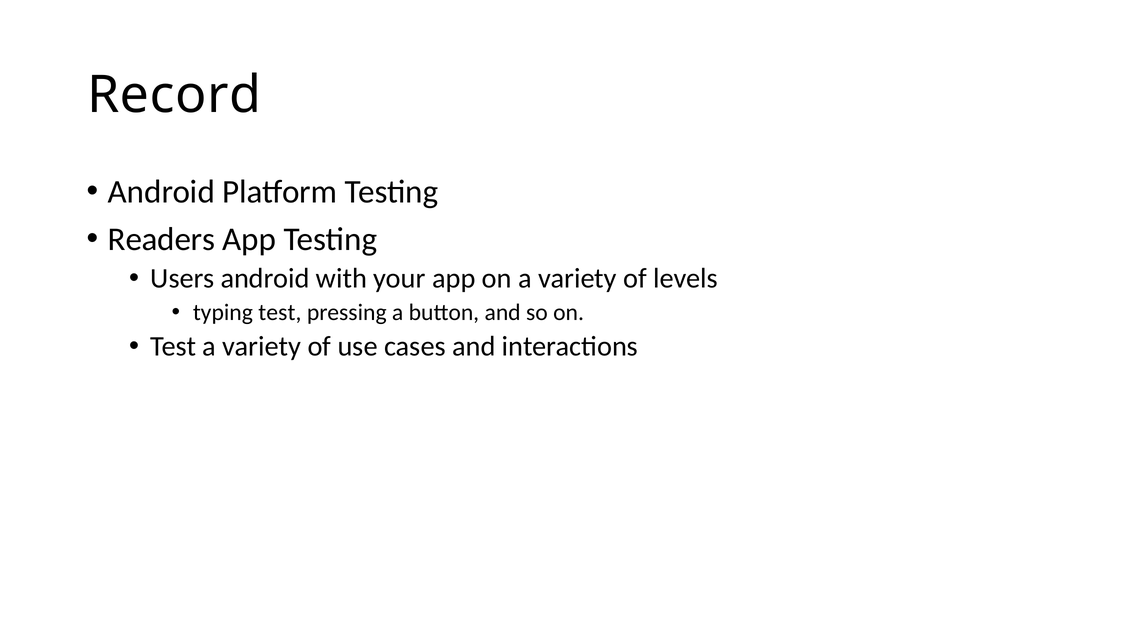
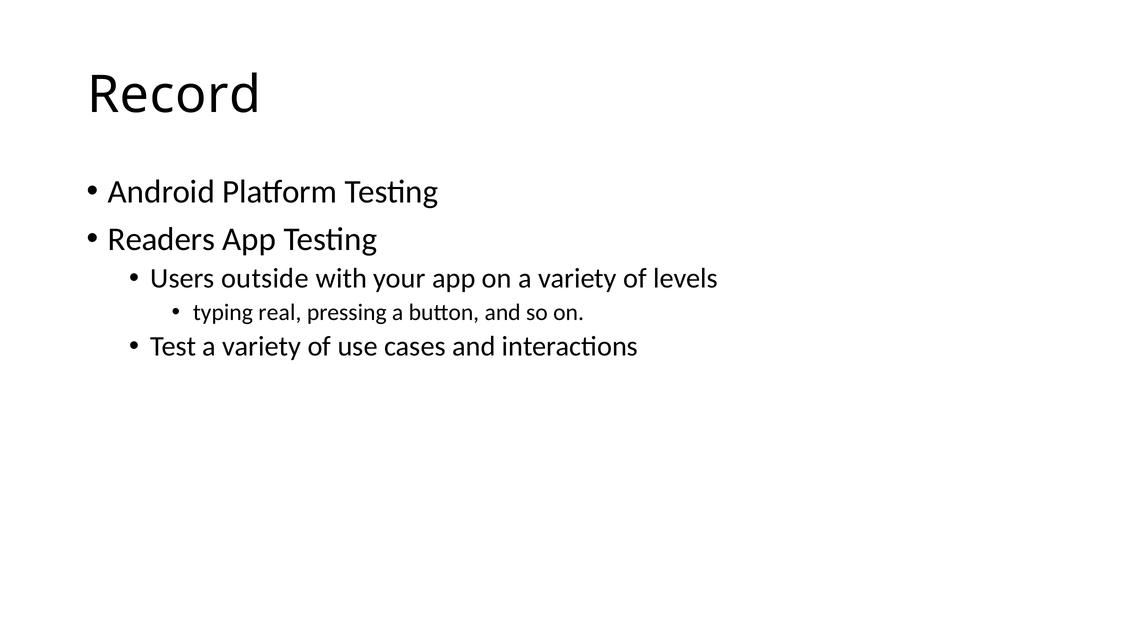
Users android: android -> outside (265, 279)
typing test: test -> real (280, 313)
